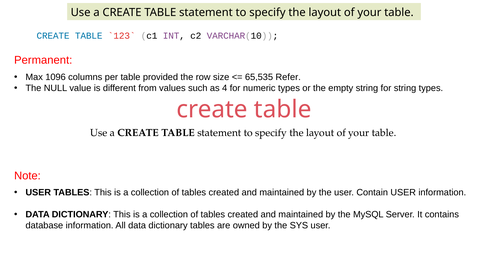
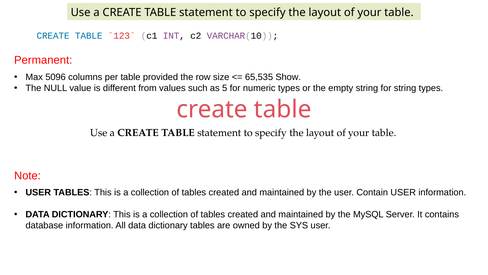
1096: 1096 -> 5096 (56, 77)
Refer: Refer -> Show (288, 77)
4: 4 -> 5 (225, 88)
